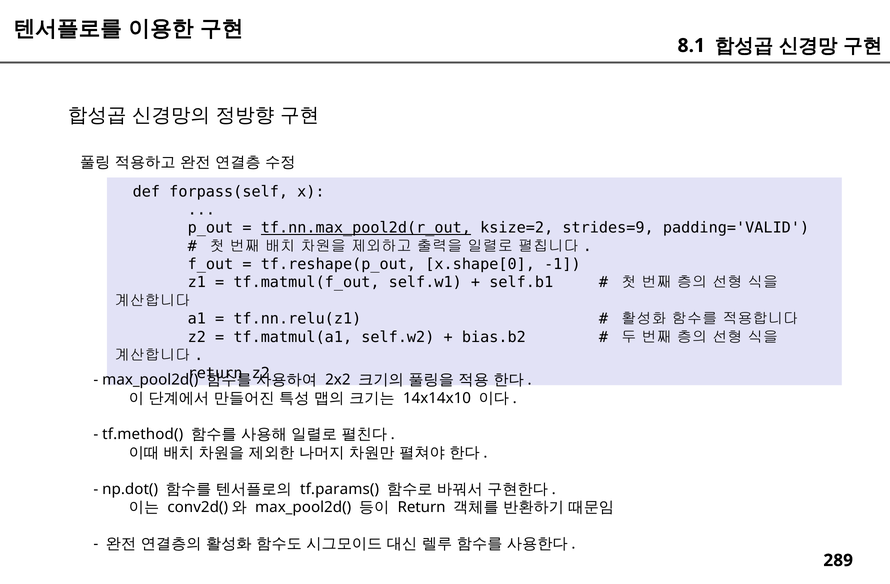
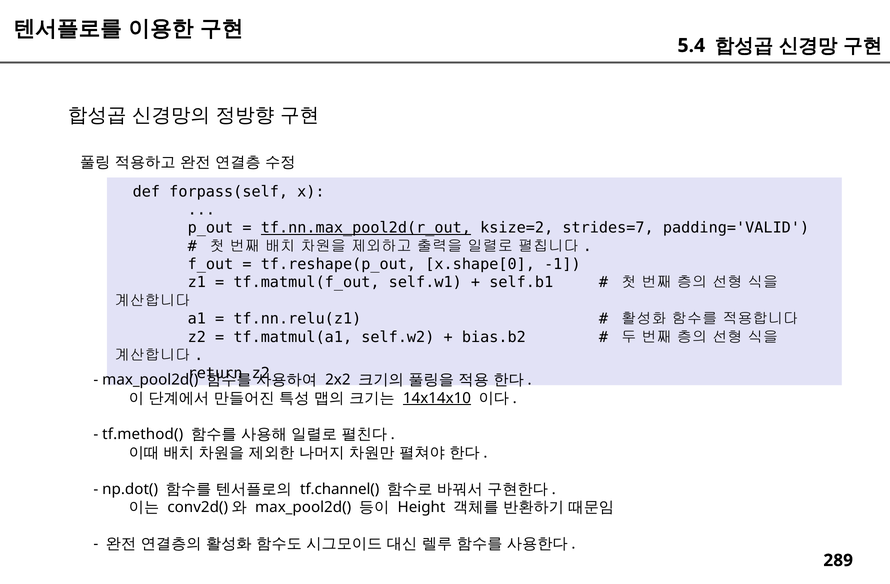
8.1: 8.1 -> 5.4 (691, 46)
strides=9: strides=9 -> strides=7 (608, 228)
14x14x10 underline: none -> present (437, 399)
tf.params(: tf.params( -> tf.channel( (340, 490)
Return: Return -> Height (422, 508)
